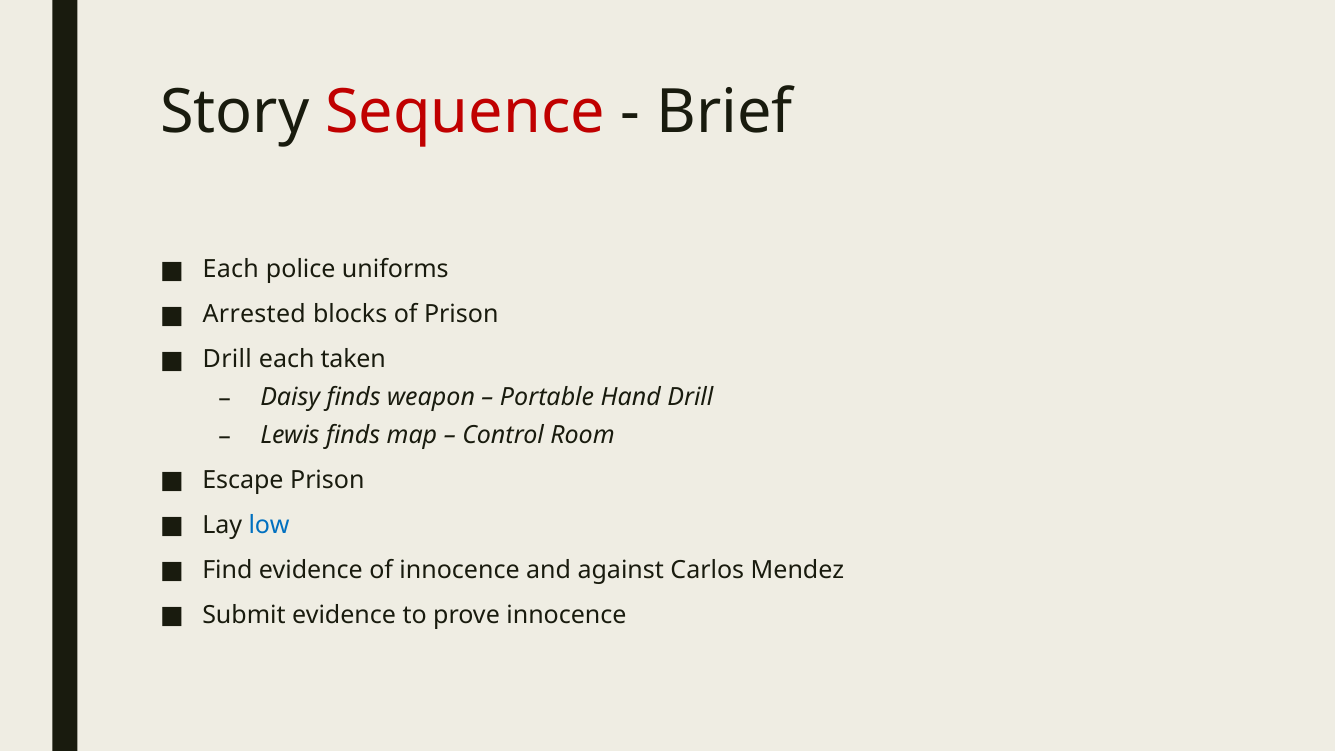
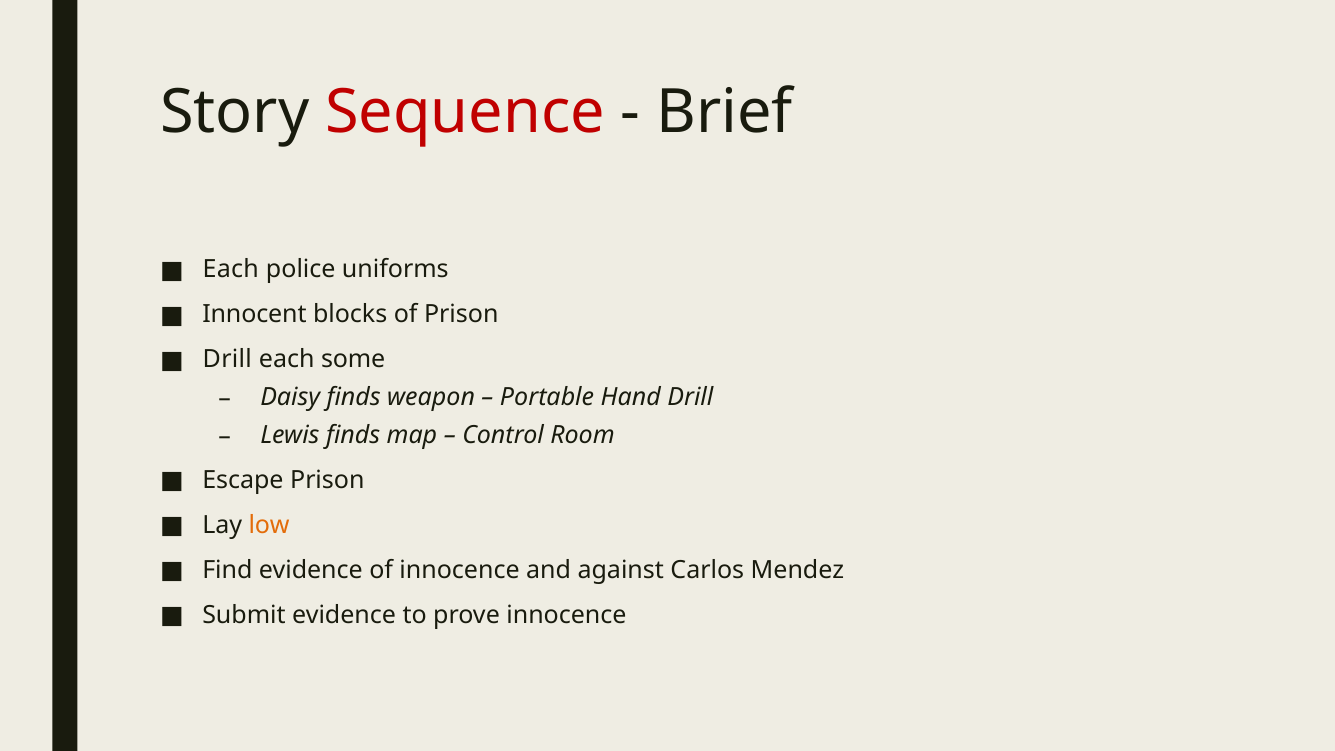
Arrested: Arrested -> Innocent (254, 315)
taken: taken -> some (353, 360)
low colour: blue -> orange (269, 525)
